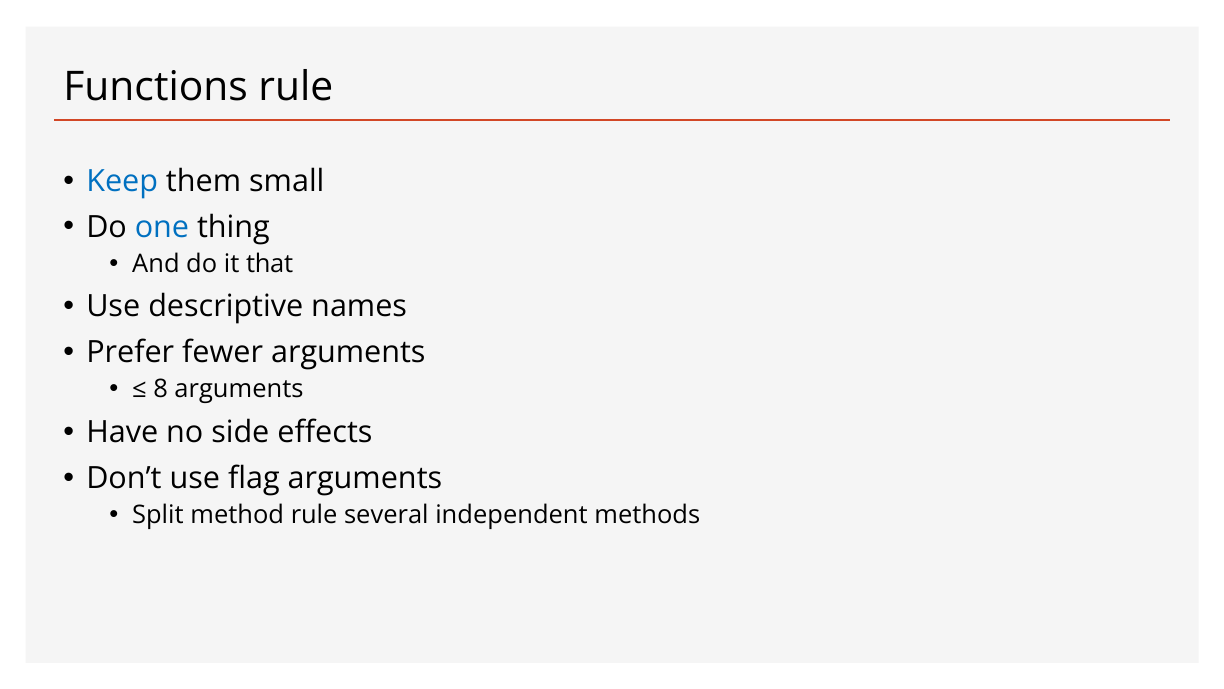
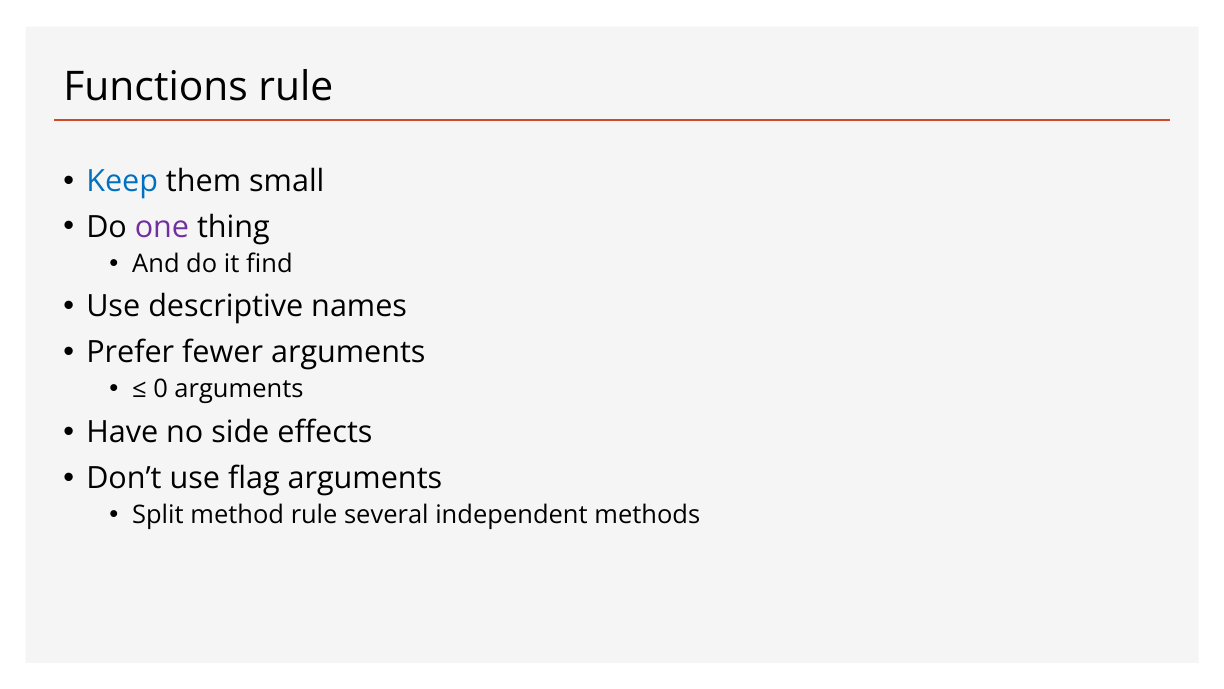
one colour: blue -> purple (162, 227)
that: that -> find (269, 264)
8: 8 -> 0 (161, 389)
